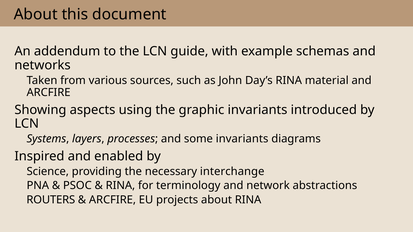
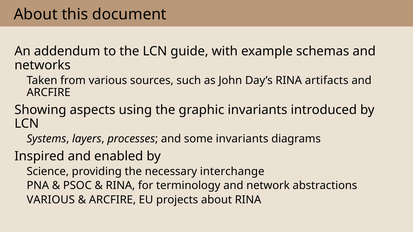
material: material -> artifacts (327, 81)
ROUTERS: ROUTERS -> VARIOUS (51, 200)
